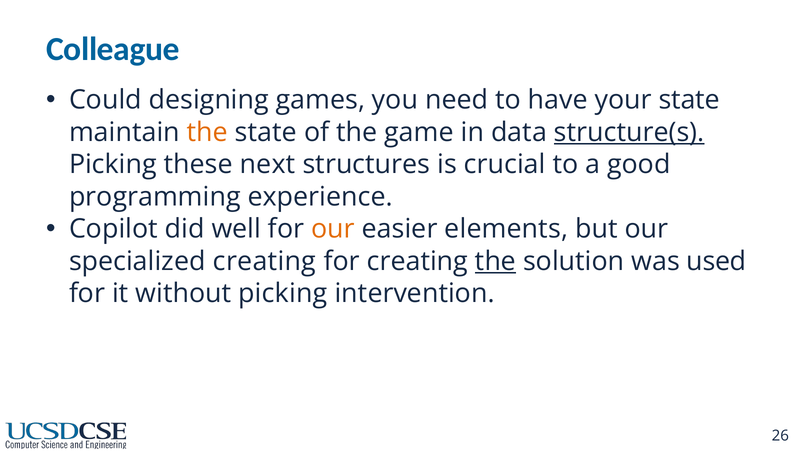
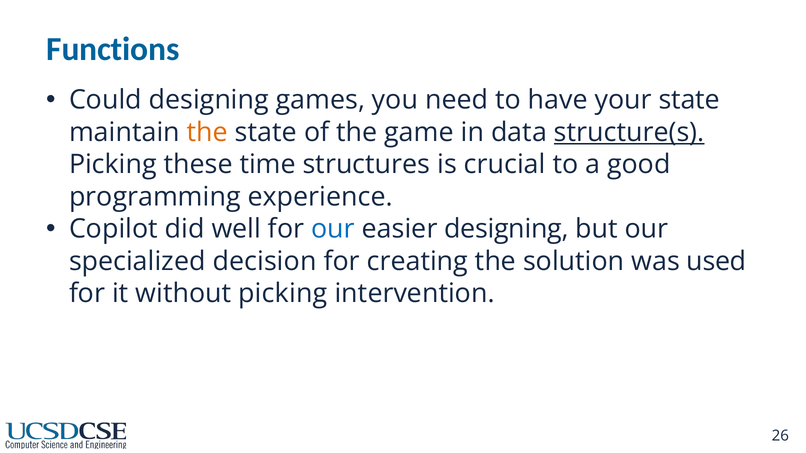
Colleague: Colleague -> Functions (113, 49)
next: next -> time (268, 165)
our colour: orange -> blue (333, 229)
easier elements: elements -> designing (506, 229)
specialized creating: creating -> decision (265, 262)
the underline: present -> none (495, 262)
